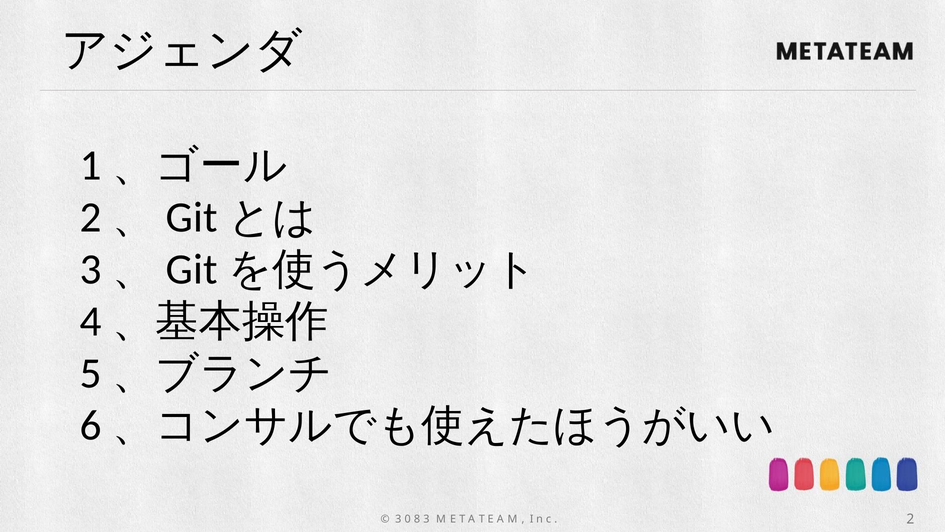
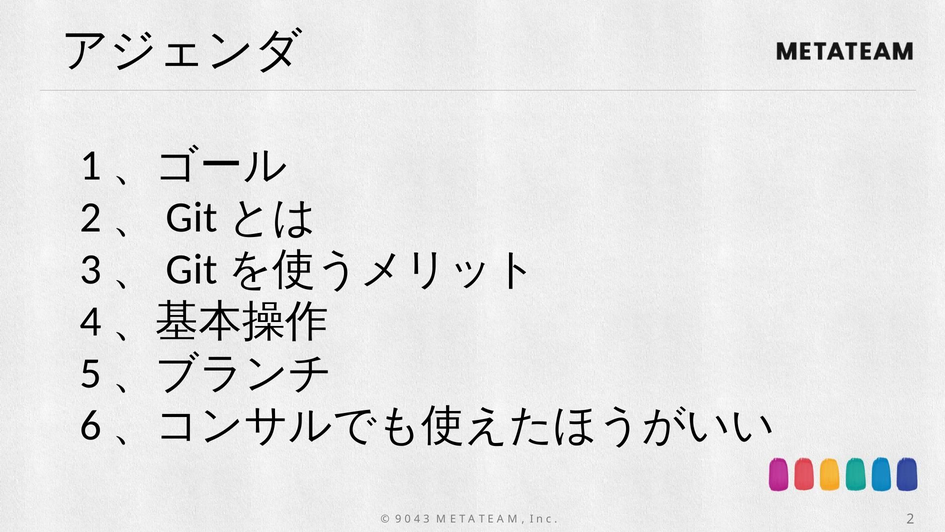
3: 3 -> 9 (398, 519)
8: 8 -> 4 (417, 519)
